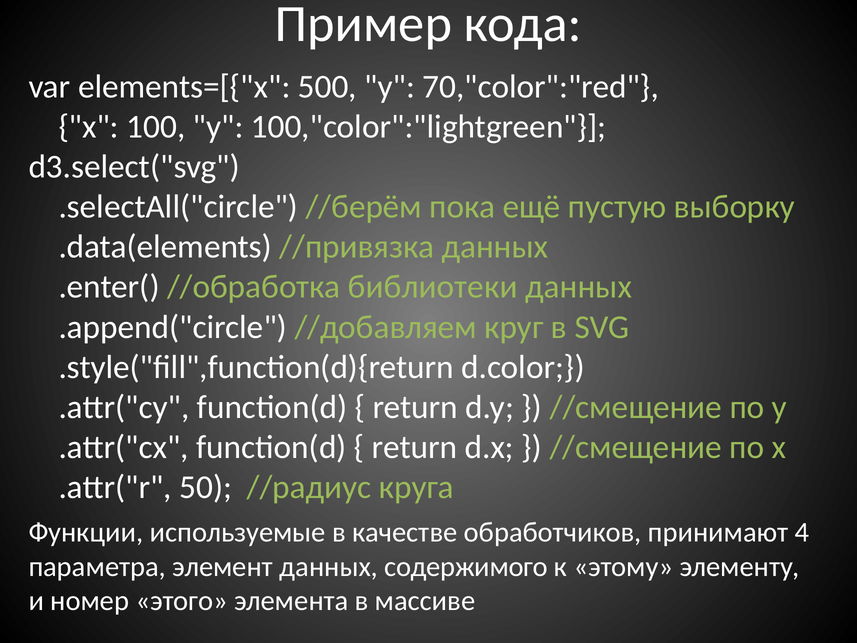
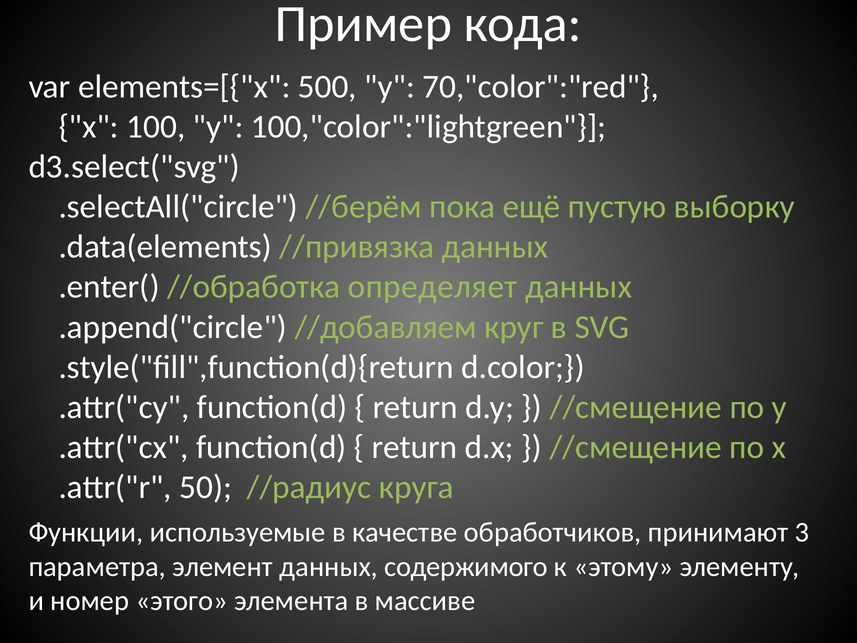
библиотеки: библиотеки -> определяет (433, 287)
4: 4 -> 3 (802, 532)
